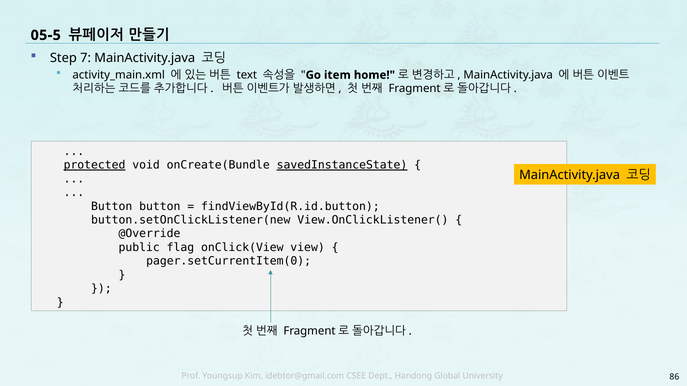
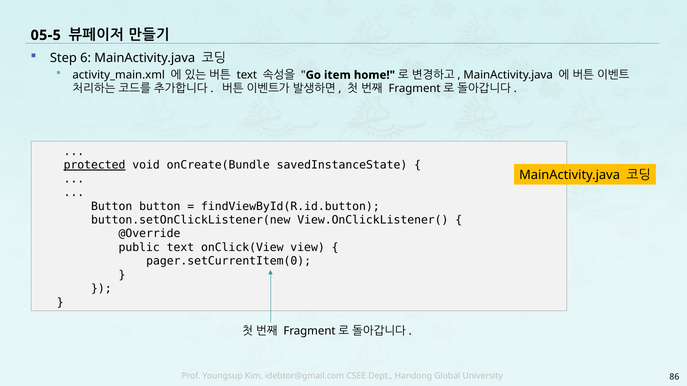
7: 7 -> 6 (86, 58)
savedInstanceState underline: present -> none (342, 165)
public flag: flag -> text (180, 248)
